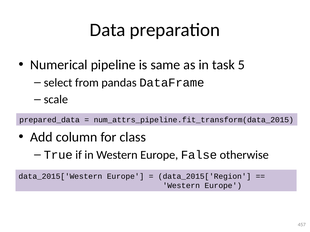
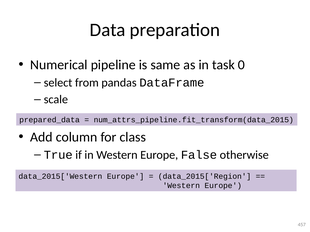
5: 5 -> 0 (241, 65)
